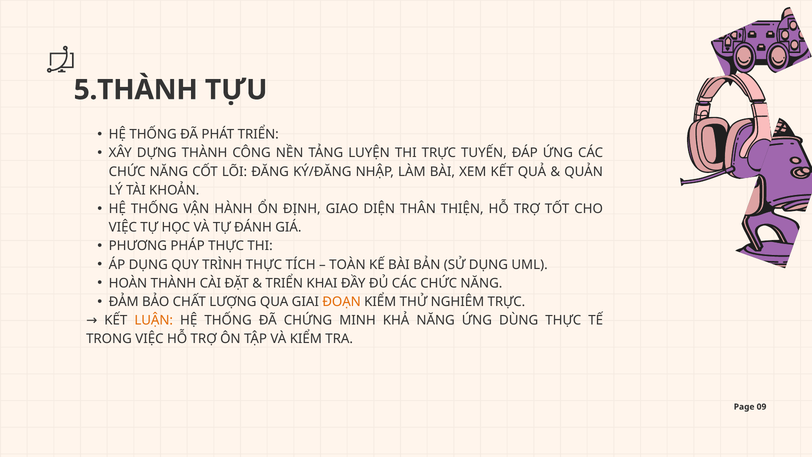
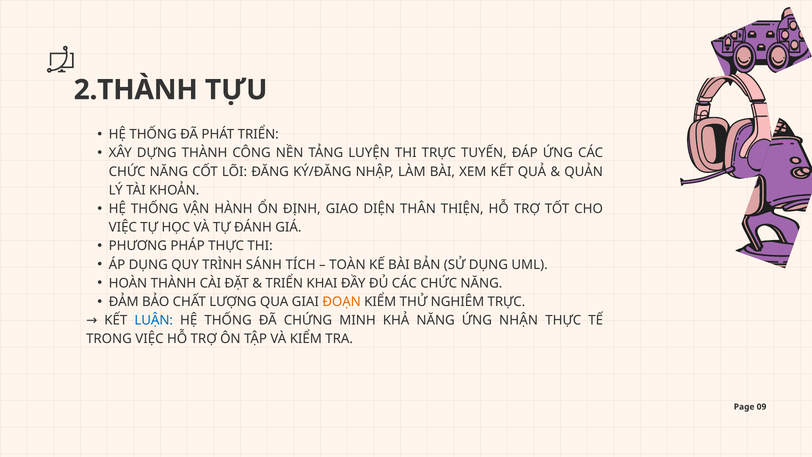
5.THÀNH: 5.THÀNH -> 2.THÀNH (136, 90)
TRÌNH THỰC: THỰC -> SÁNH (264, 265)
LUẬN colour: orange -> blue (154, 320)
DÙNG: DÙNG -> NHẬN (519, 320)
